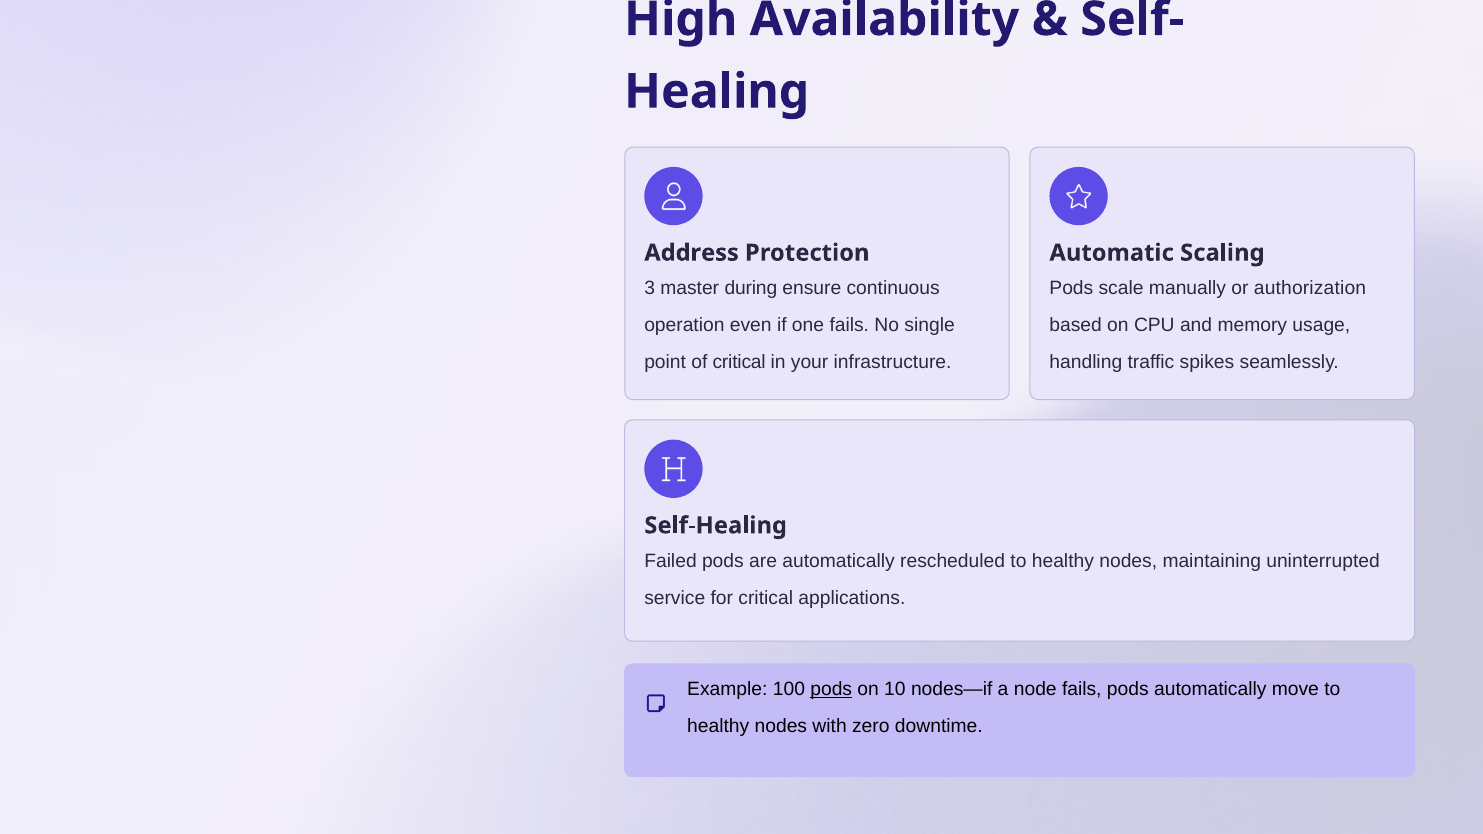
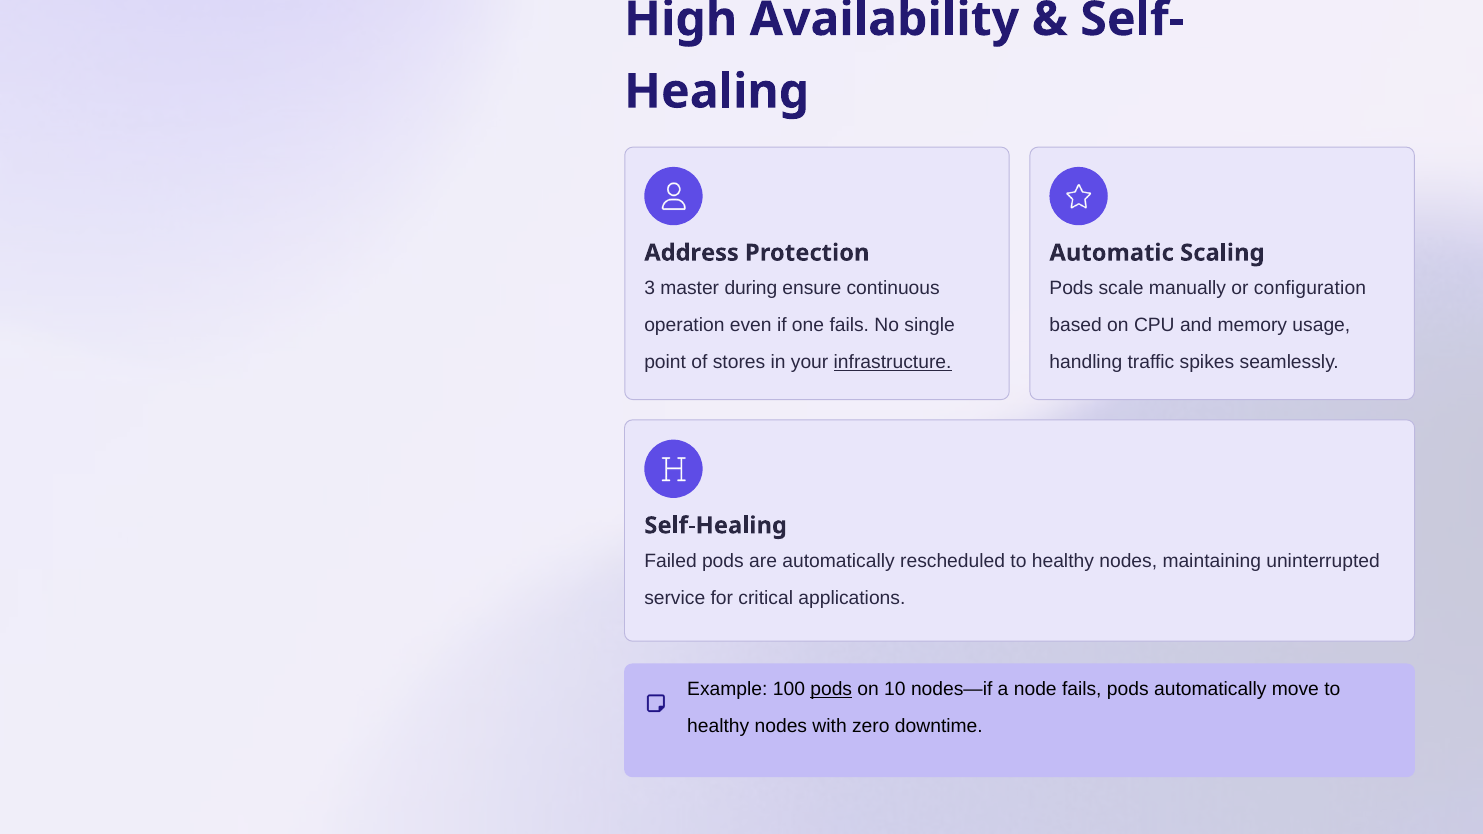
authorization: authorization -> configuration (1310, 288)
of critical: critical -> stores (739, 362)
infrastructure underline: none -> present (893, 362)
